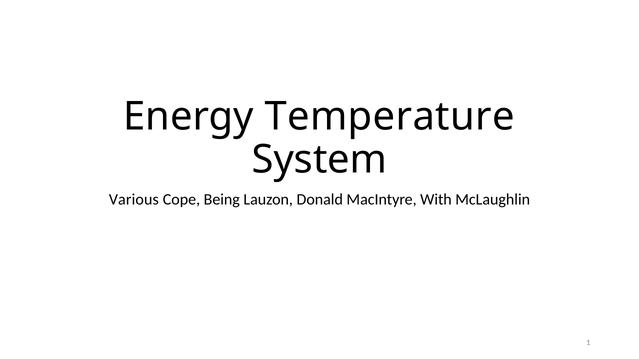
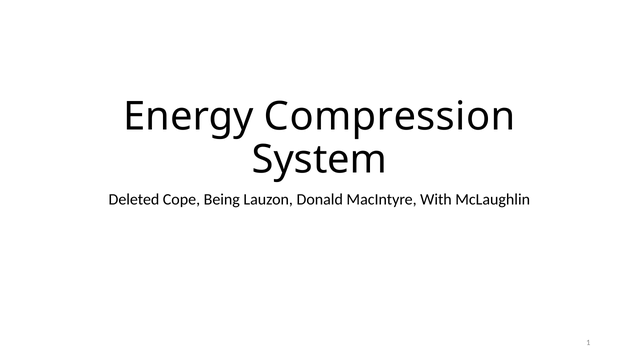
Temperature: Temperature -> Compression (390, 117)
Various: Various -> Deleted (134, 200)
